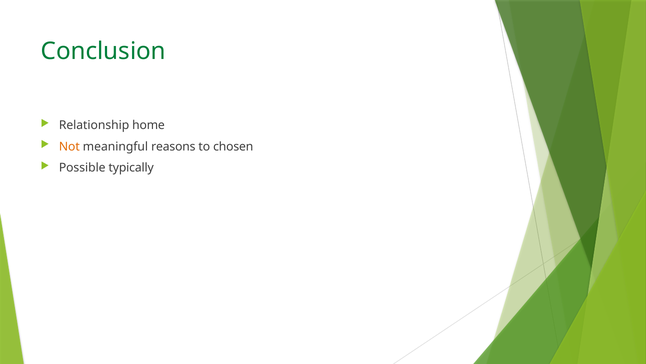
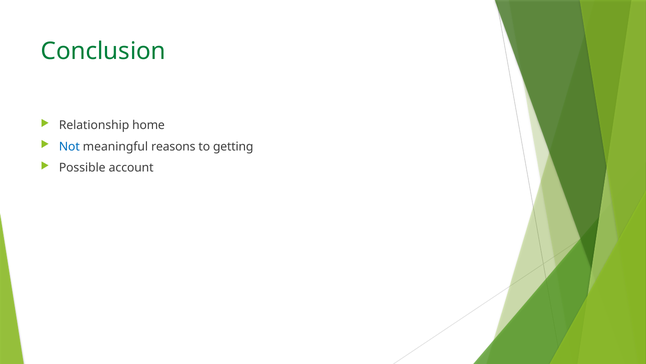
Not colour: orange -> blue (69, 146)
chosen: chosen -> getting (233, 146)
typically: typically -> account (131, 168)
